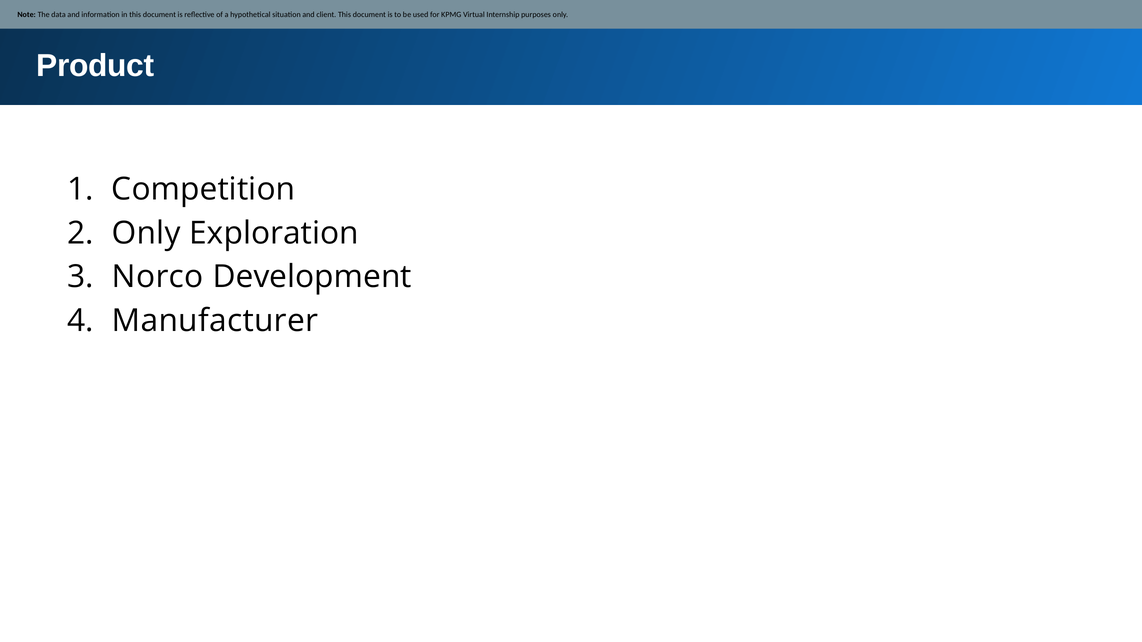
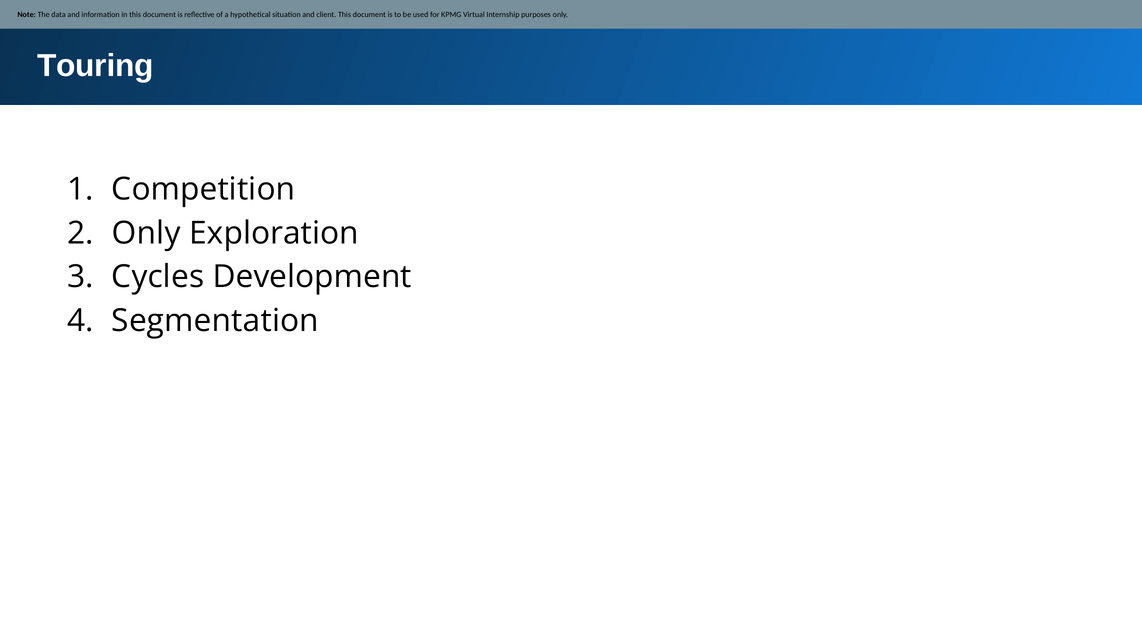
Product: Product -> Touring (95, 66)
Norco: Norco -> Cycles (158, 277)
Manufacturer: Manufacturer -> Segmentation (215, 321)
